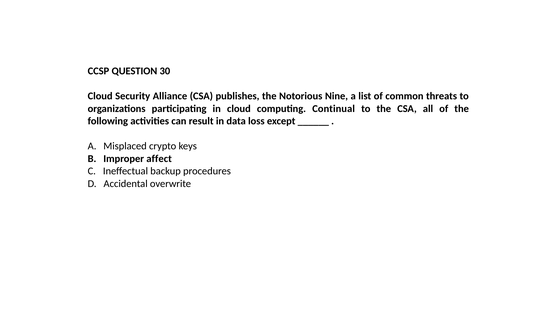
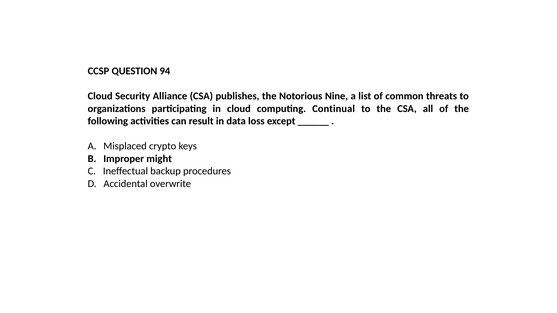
30: 30 -> 94 (165, 71)
affect: affect -> might (159, 159)
